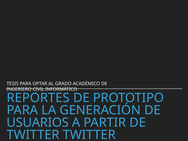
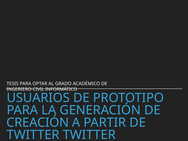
REPORTES: REPORTES -> USUARIOS (38, 98)
USUARIOS: USUARIOS -> CREACIÓN (38, 122)
